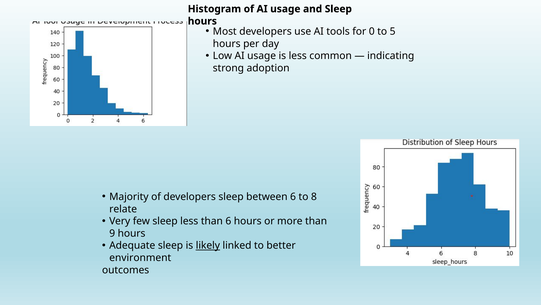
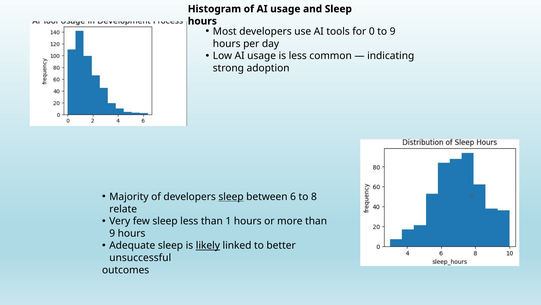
to 5: 5 -> 9 (393, 31)
sleep underline: none -> present (231, 196)
than 6: 6 -> 1 (228, 221)
environment: environment -> unsuccessful (140, 257)
